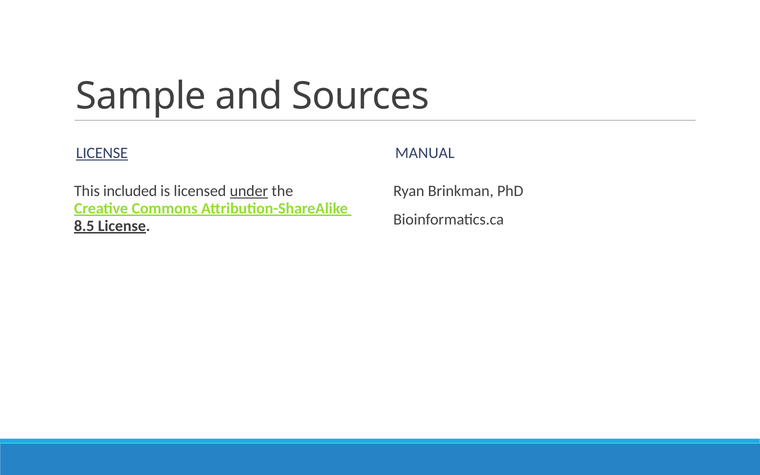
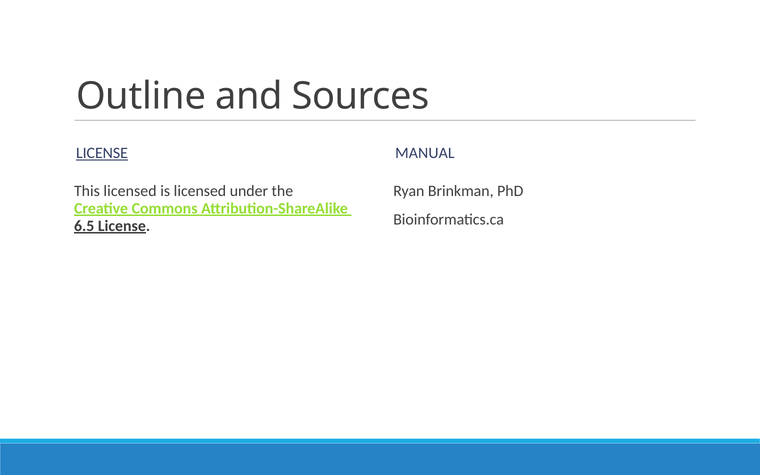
Sample: Sample -> Outline (141, 96)
This included: included -> licensed (130, 191)
under underline: present -> none (249, 191)
8.5: 8.5 -> 6.5 (84, 226)
